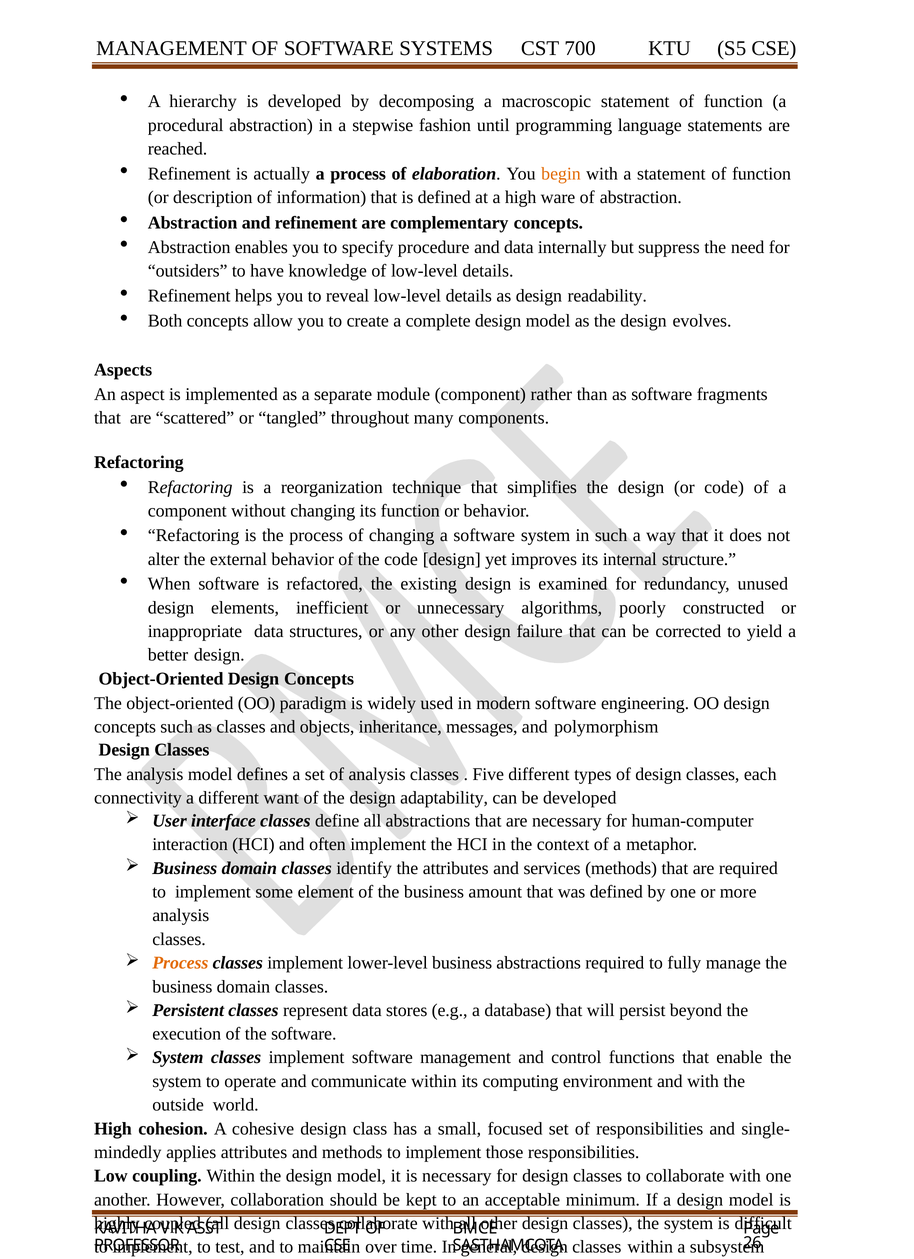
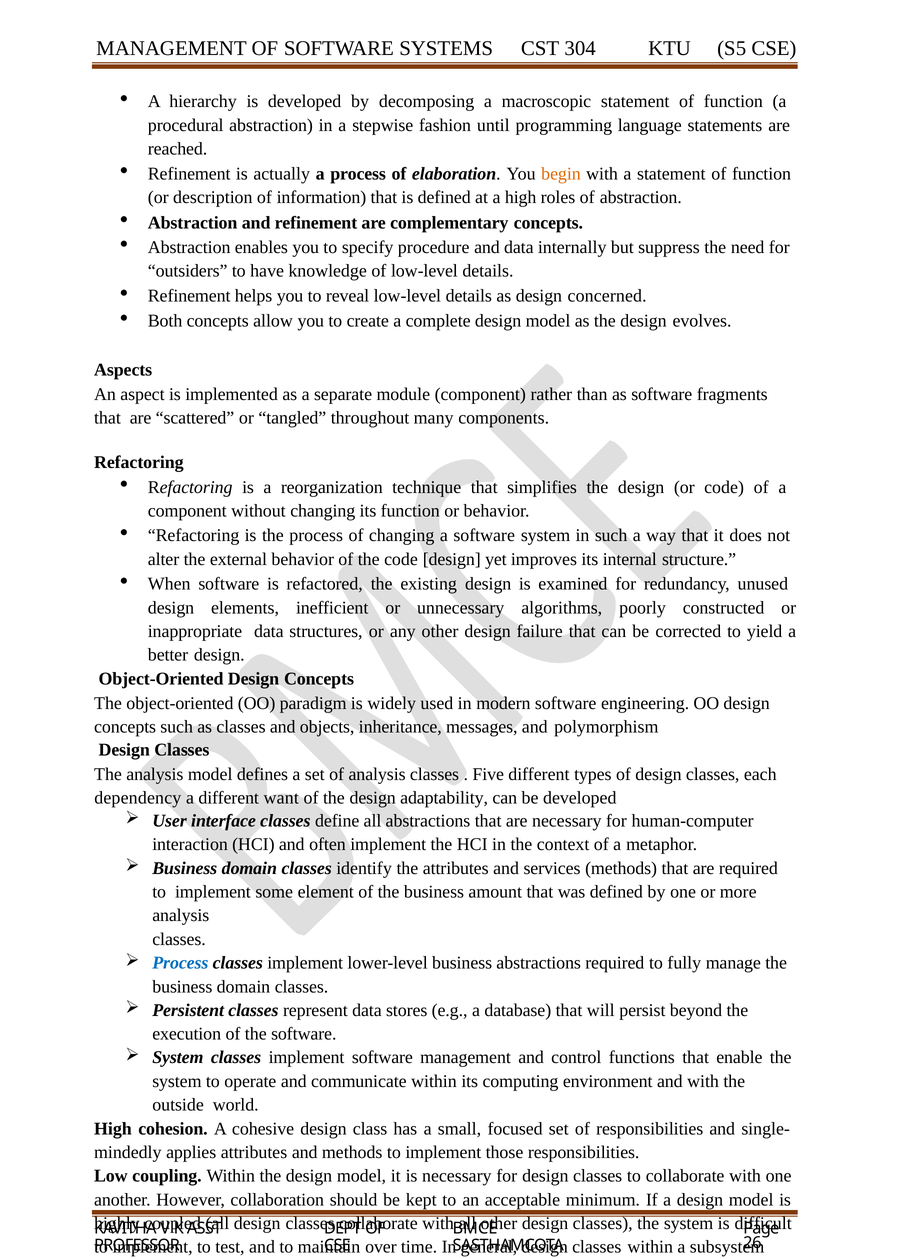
700: 700 -> 304 (580, 49)
ware: ware -> roles (558, 197)
readability: readability -> concerned (607, 296)
connectivity: connectivity -> dependency (138, 798)
Process colour: orange -> blue (180, 962)
